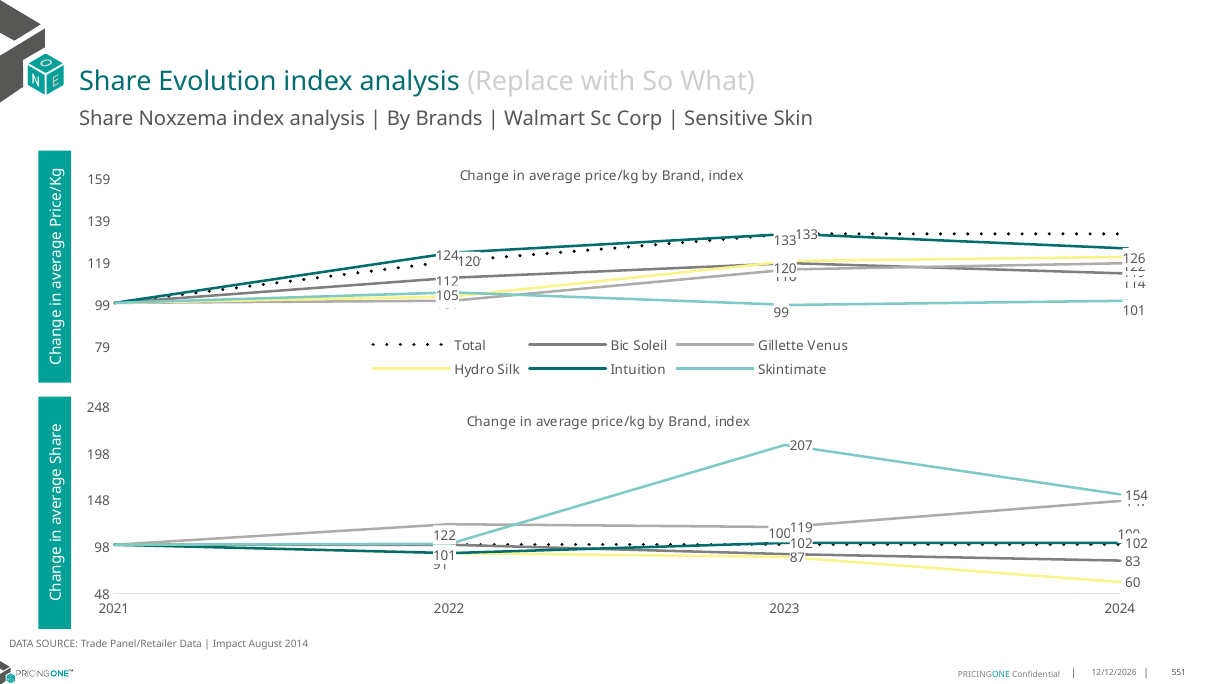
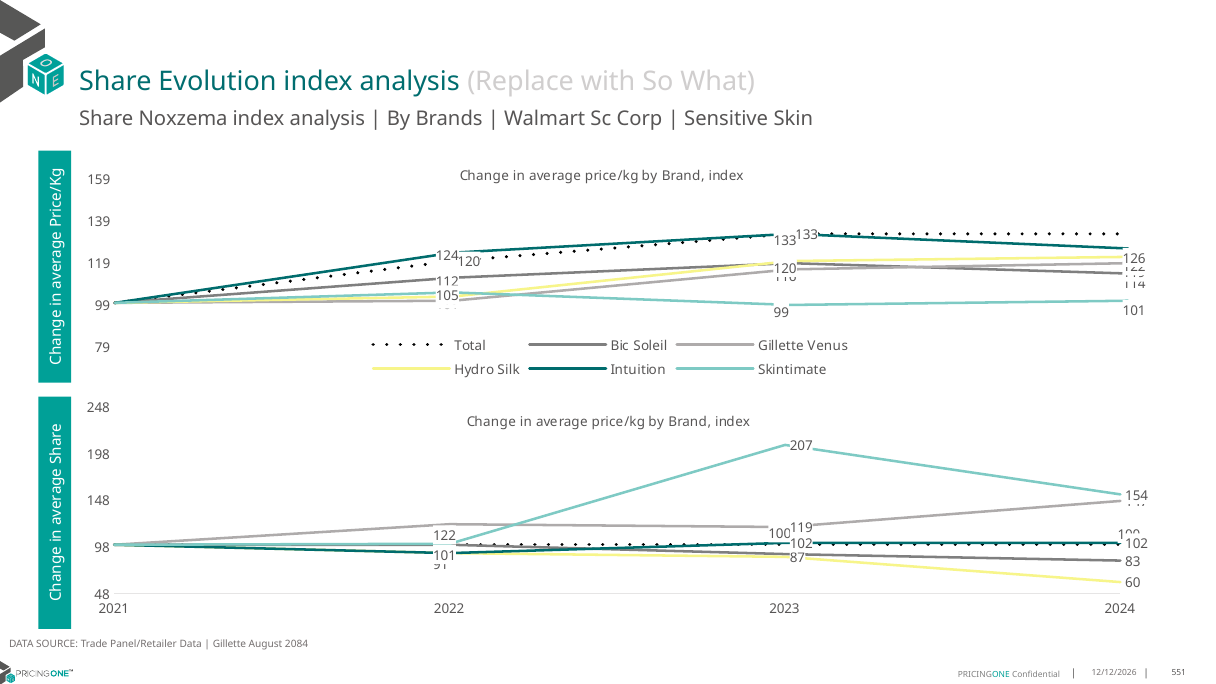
Impact: Impact -> Gillette (229, 644)
2014: 2014 -> 2084 (297, 644)
